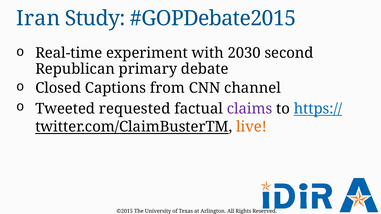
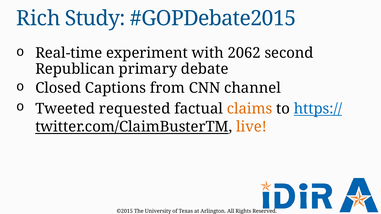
Iran: Iran -> Rich (38, 18)
2030: 2030 -> 2062 (244, 53)
claims colour: purple -> orange (250, 109)
